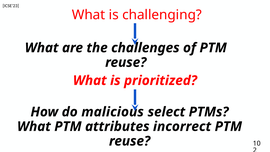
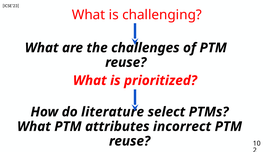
malicious: malicious -> literature (113, 112)
